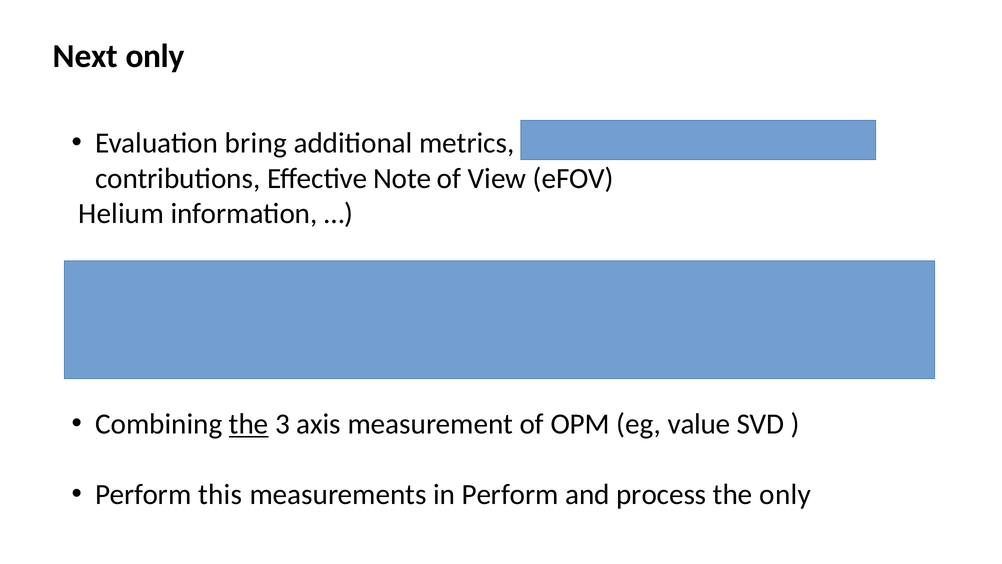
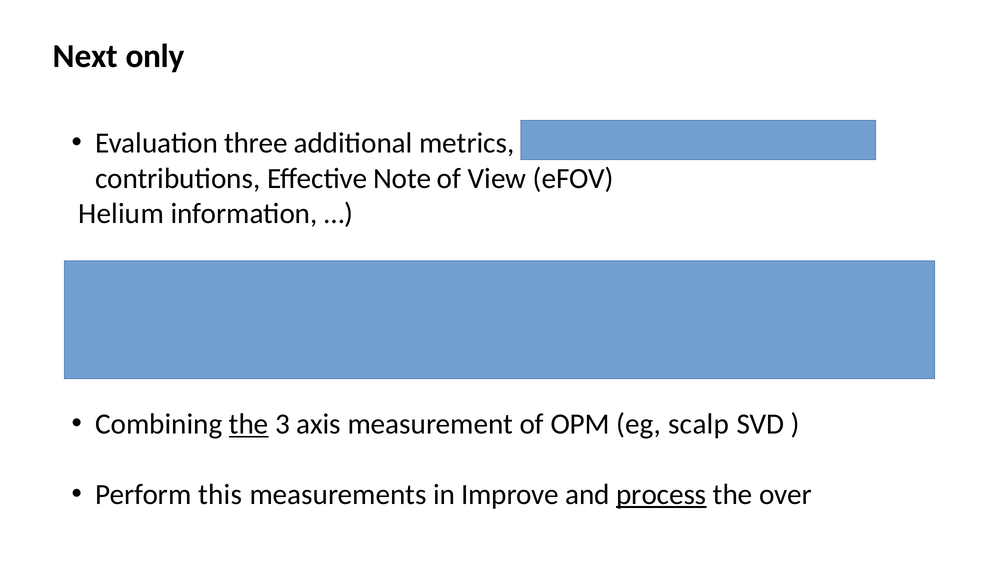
bring: bring -> three (256, 143)
eg value: value -> scalp (699, 424)
in Perform: Perform -> Improve (510, 494)
process underline: none -> present (661, 494)
the only: only -> over (785, 494)
